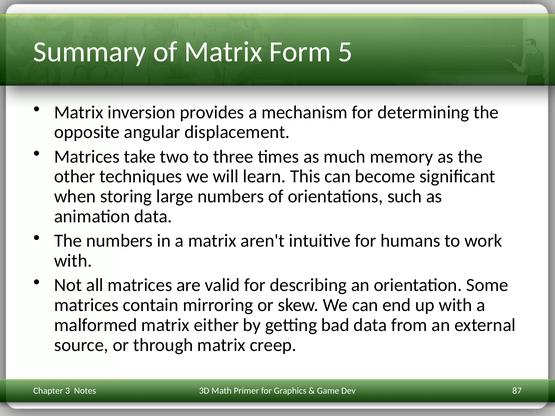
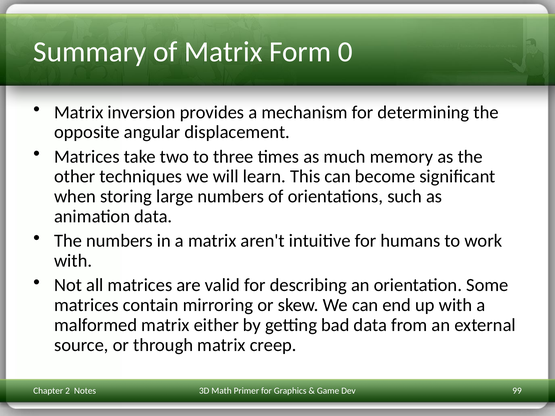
5: 5 -> 0 (345, 52)
87: 87 -> 99 (517, 391)
3: 3 -> 2 (68, 391)
